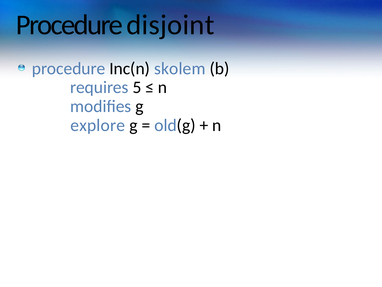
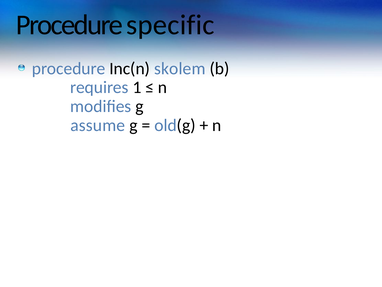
disjoint: disjoint -> specific (170, 25)
5: 5 -> 1 (137, 87)
explore: explore -> assume (98, 125)
